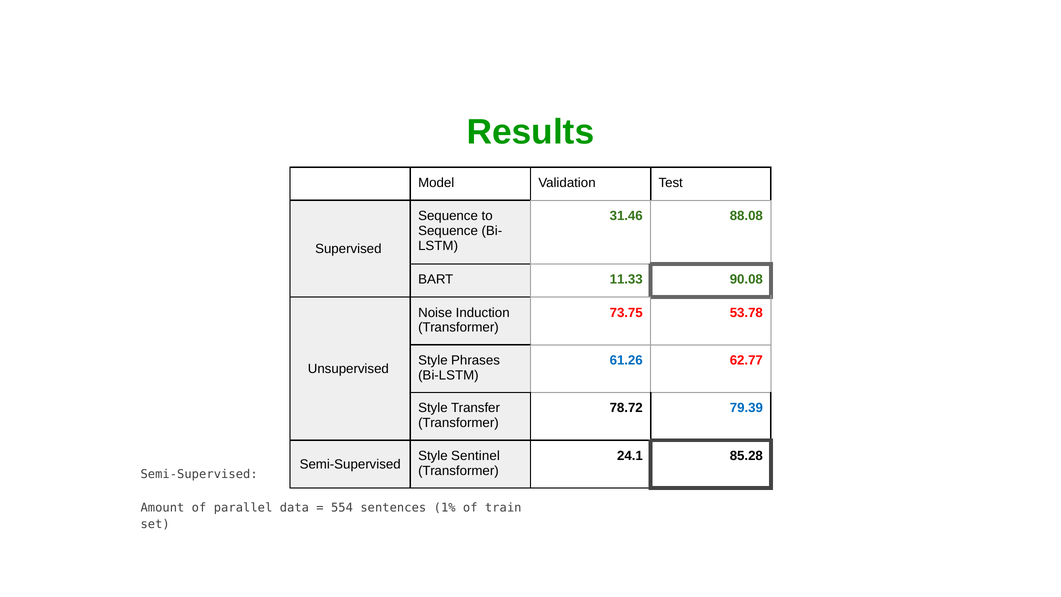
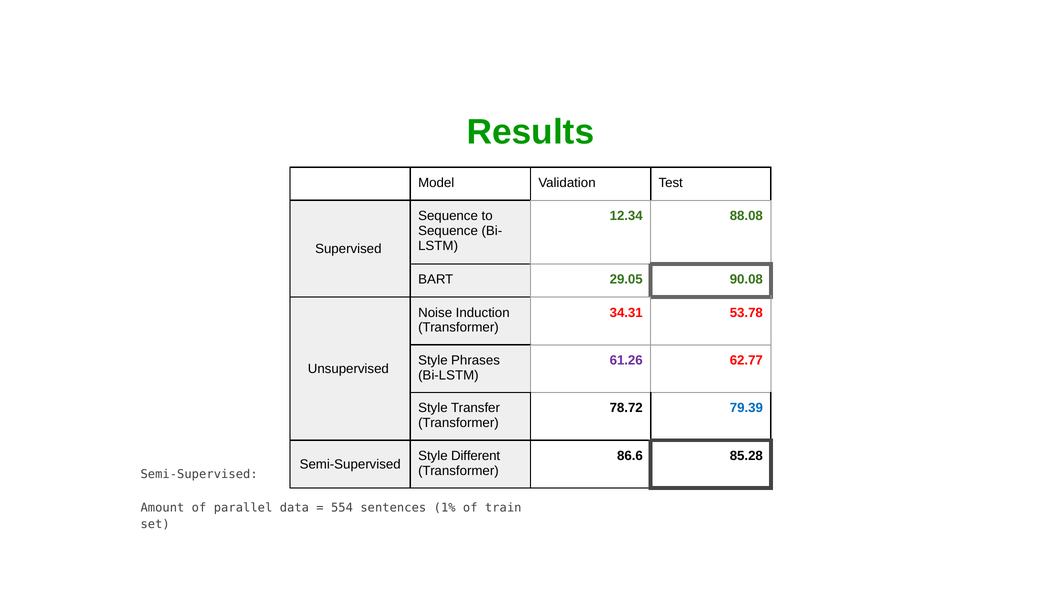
31.46: 31.46 -> 12.34 (626, 216)
11.33: 11.33 -> 29.05 (626, 279)
73.75: 73.75 -> 34.31 (626, 313)
61.26 colour: blue -> purple (626, 360)
Sentinel: Sentinel -> Different (476, 456)
24.1: 24.1 -> 86.6 (630, 456)
